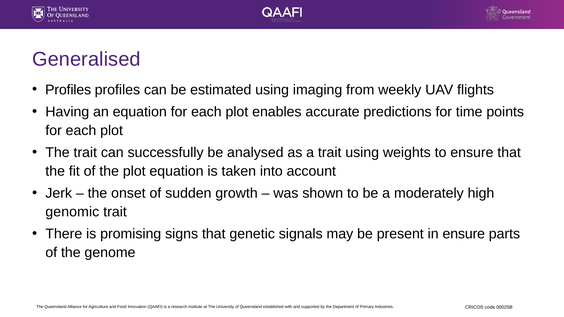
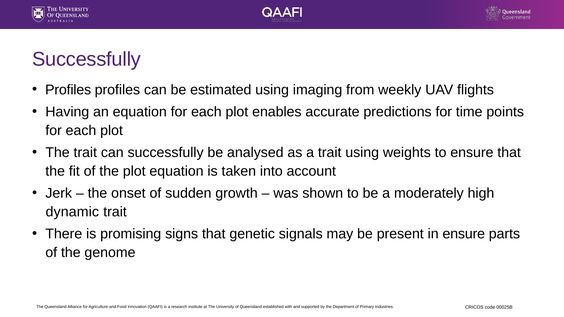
Generalised: Generalised -> Successfully (87, 59)
genomic: genomic -> dynamic (72, 212)
